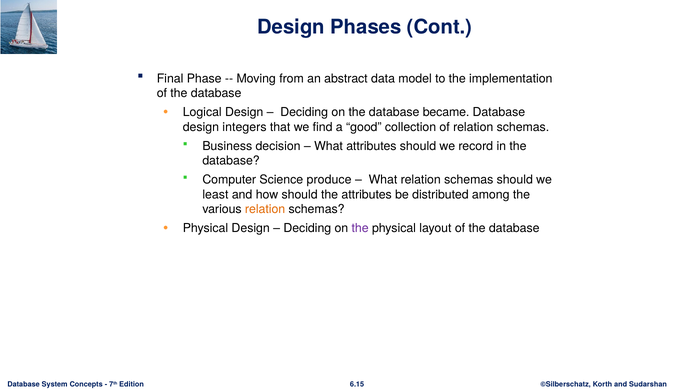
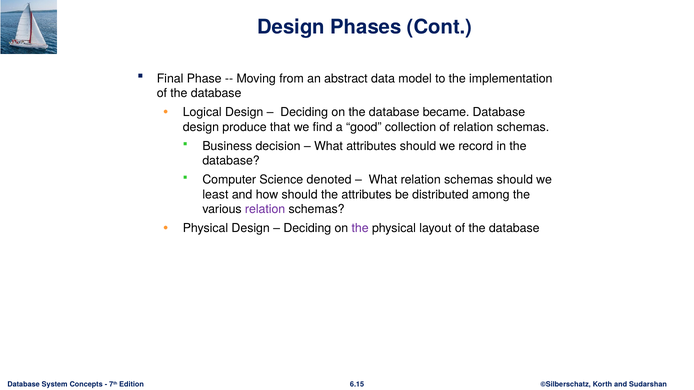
integers: integers -> produce (245, 127)
produce: produce -> denoted (329, 180)
relation colour: orange -> purple (265, 209)
